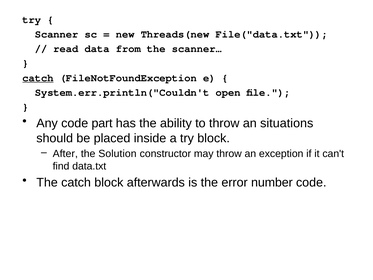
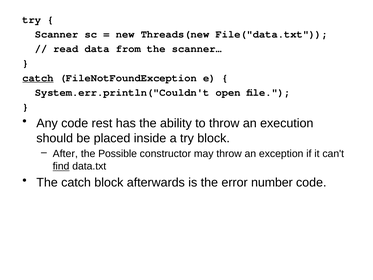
part: part -> rest (102, 123)
situations: situations -> execution (287, 123)
Solution: Solution -> Possible (118, 154)
find underline: none -> present (61, 166)
